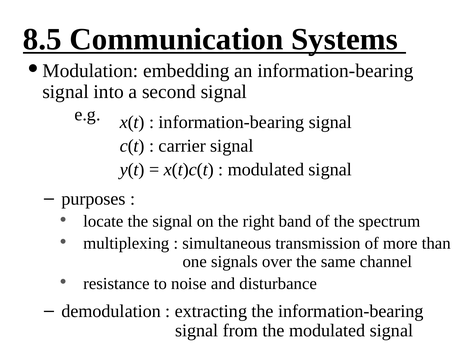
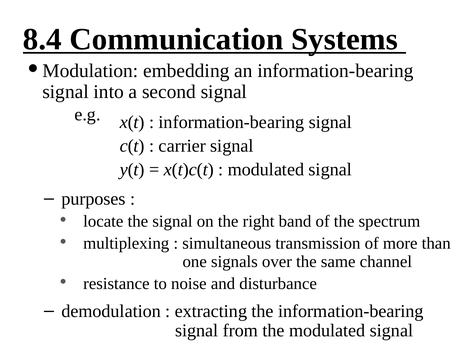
8.5: 8.5 -> 8.4 (42, 39)
